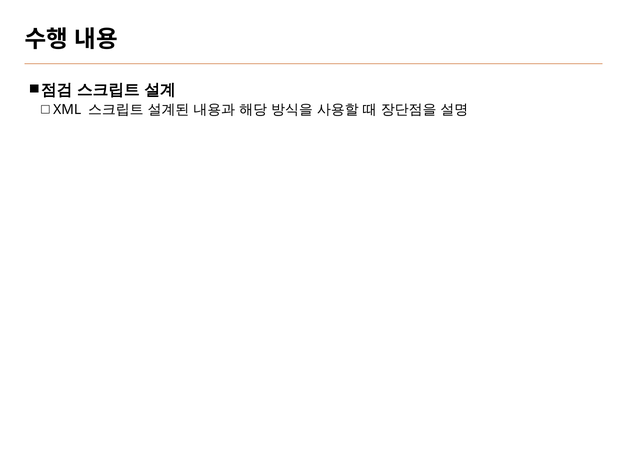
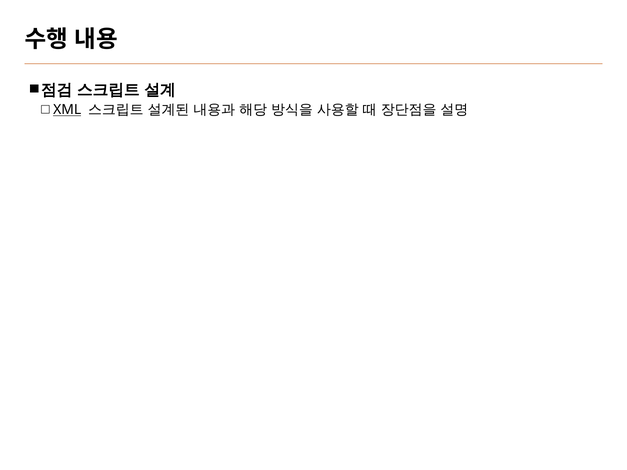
XML underline: none -> present (67, 110)
